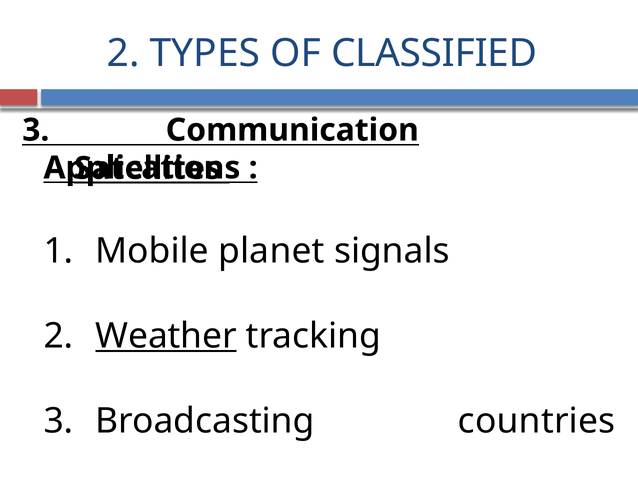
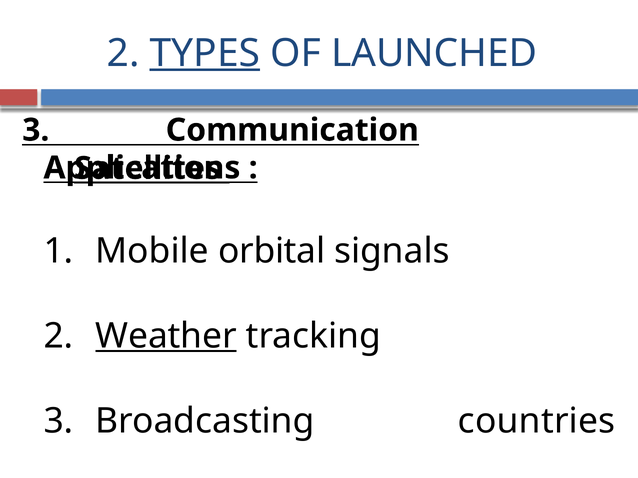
TYPES underline: none -> present (205, 53)
CLASSIFIED: CLASSIFIED -> LAUNCHED (434, 53)
planet: planet -> orbital (272, 251)
